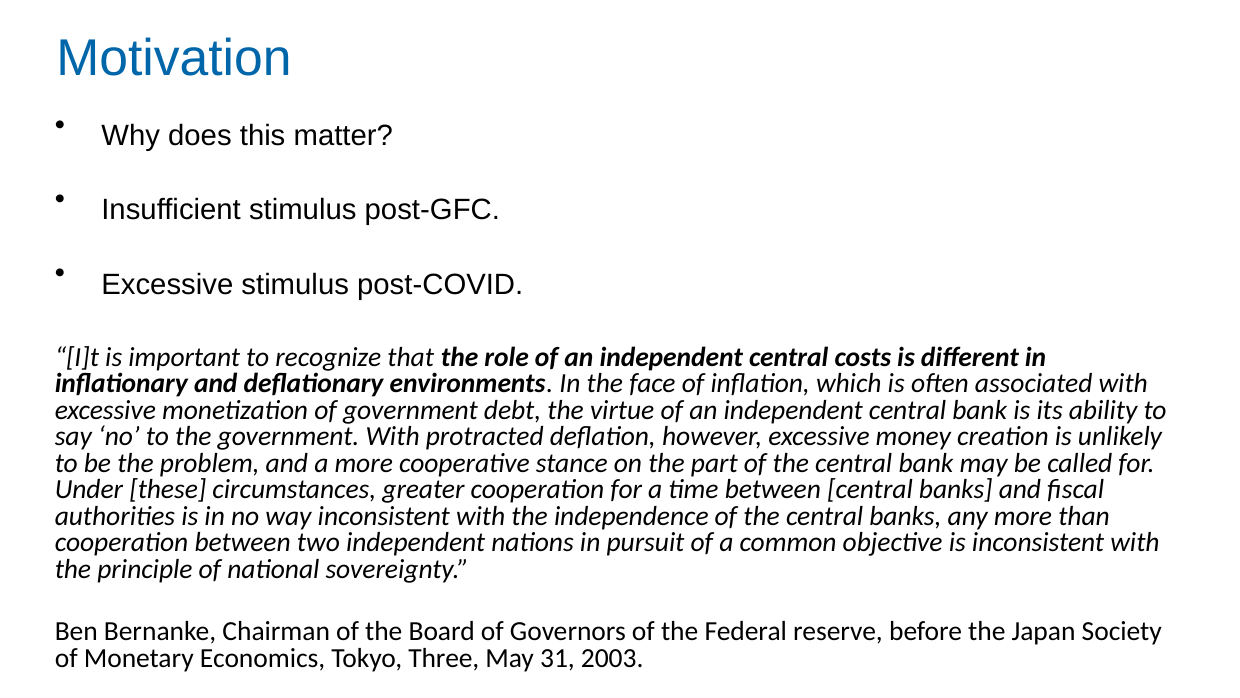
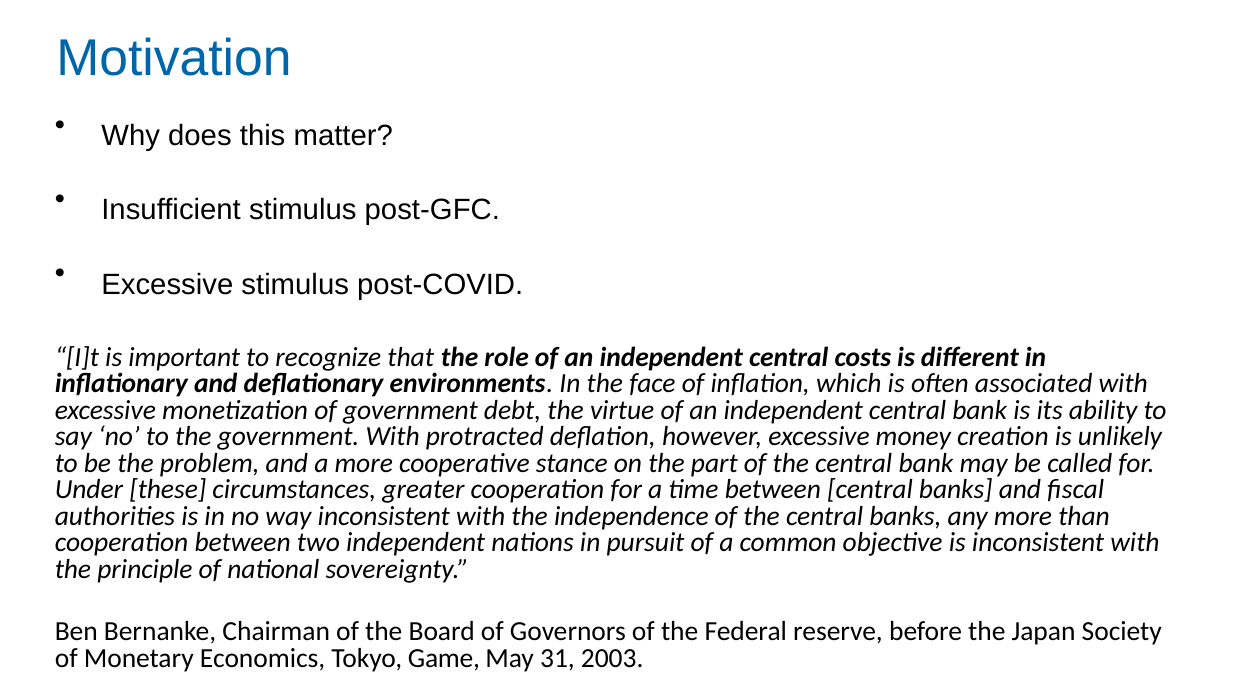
Three: Three -> Game (444, 658)
